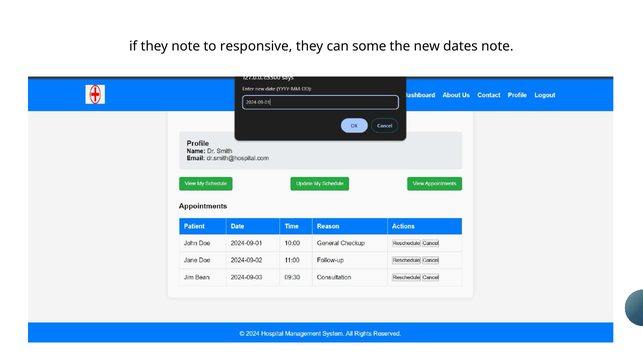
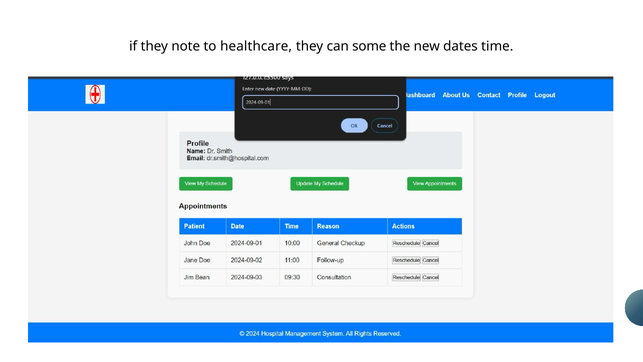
responsive: responsive -> healthcare (256, 46)
dates note: note -> time (497, 46)
